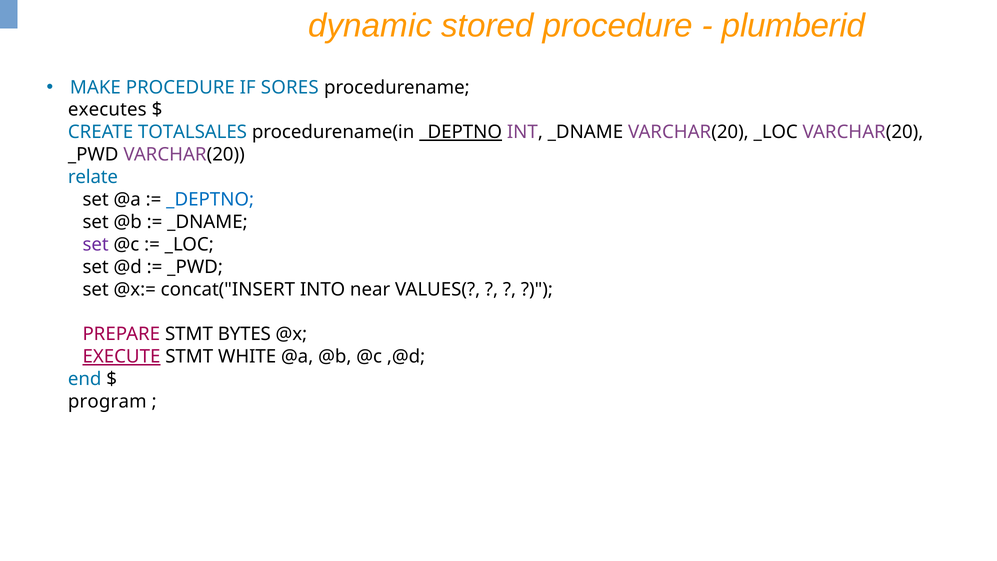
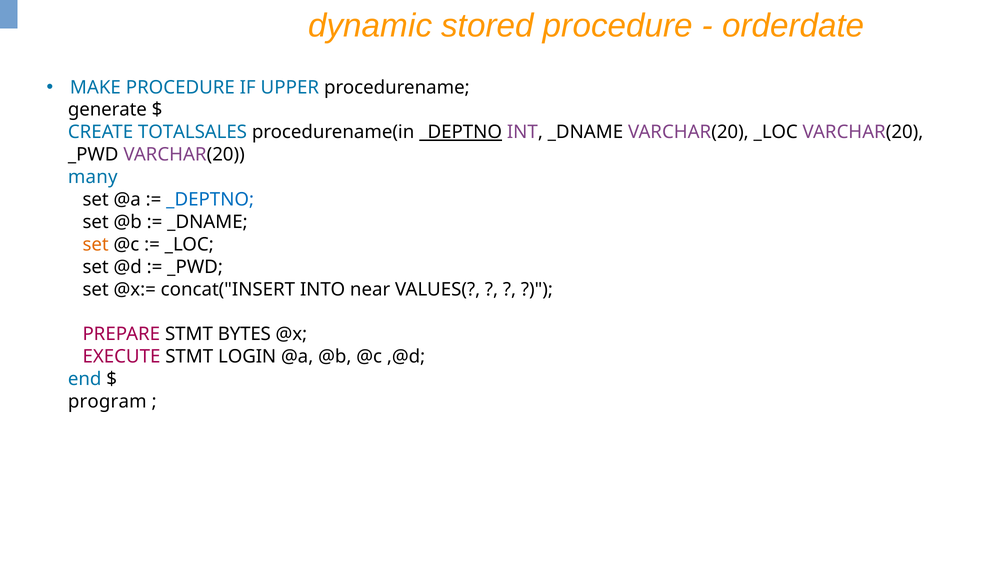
plumberid: plumberid -> orderdate (793, 26)
SORES: SORES -> UPPER (290, 87)
executes: executes -> generate (107, 110)
relate: relate -> many (93, 177)
set colour: purple -> orange (96, 244)
EXECUTE underline: present -> none (121, 357)
WHITE: WHITE -> LOGIN (247, 357)
